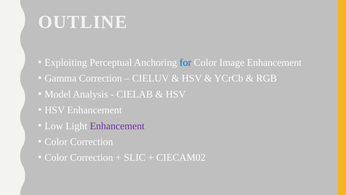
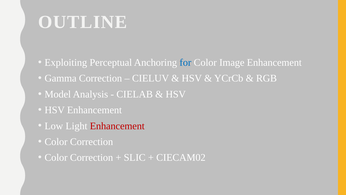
Enhancement colour: purple -> red (117, 126)
